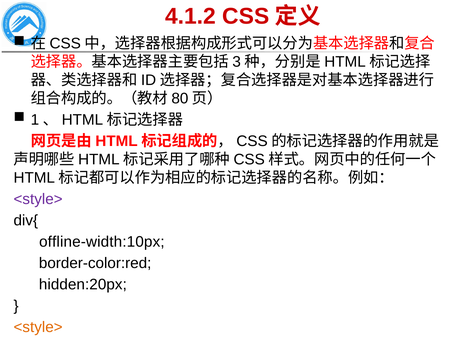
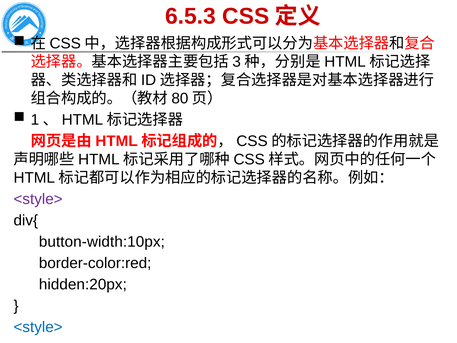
4.1.2: 4.1.2 -> 6.5.3 (191, 16)
offline-width:10px: offline-width:10px -> button-width:10px (102, 242)
<style> colour: orange -> blue (38, 327)
